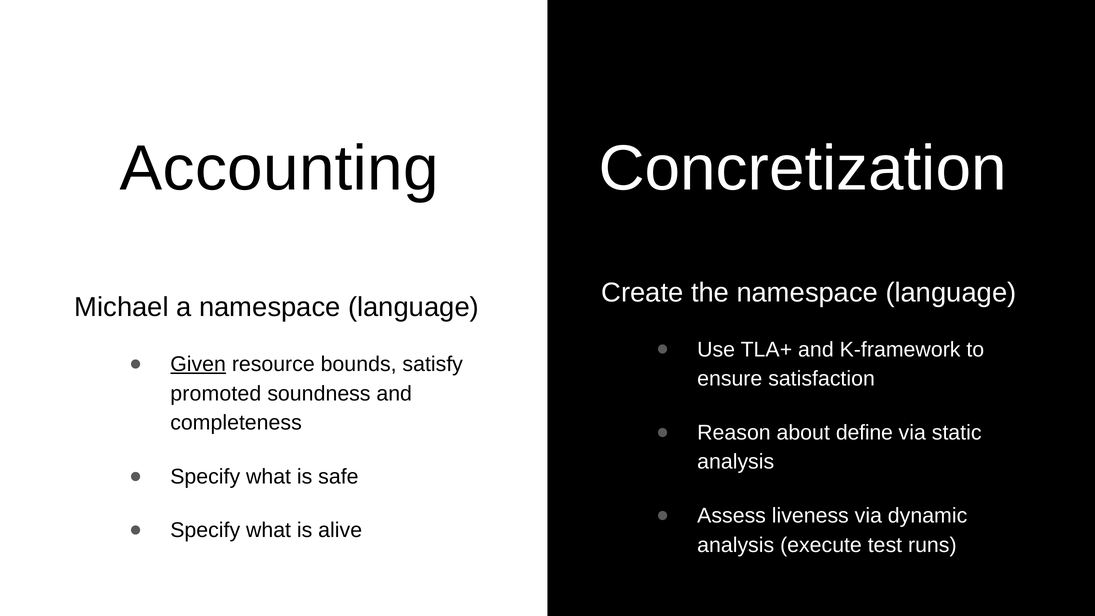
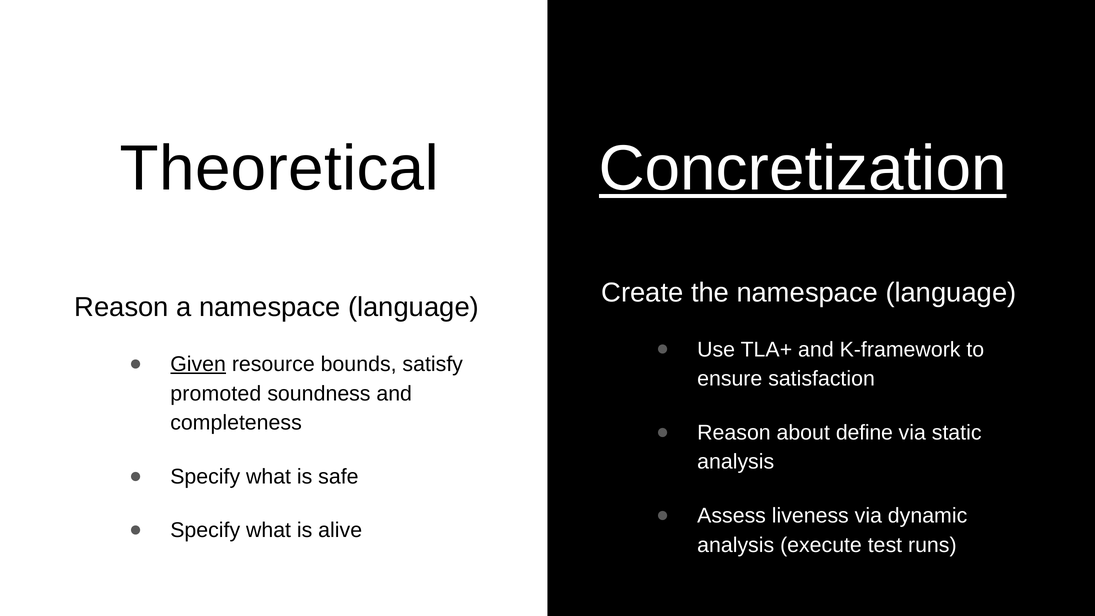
Accounting: Accounting -> Theoretical (279, 169)
Concretization underline: none -> present (803, 169)
Michael: Michael -> Reason (122, 307)
